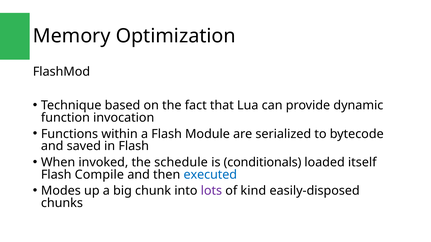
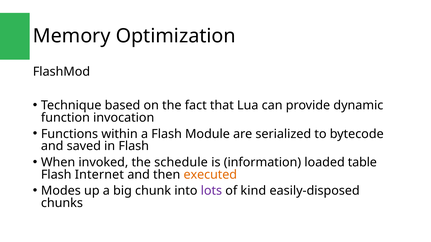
conditionals: conditionals -> information (262, 163)
itself: itself -> table (362, 163)
Compile: Compile -> Internet (99, 175)
executed colour: blue -> orange (210, 175)
